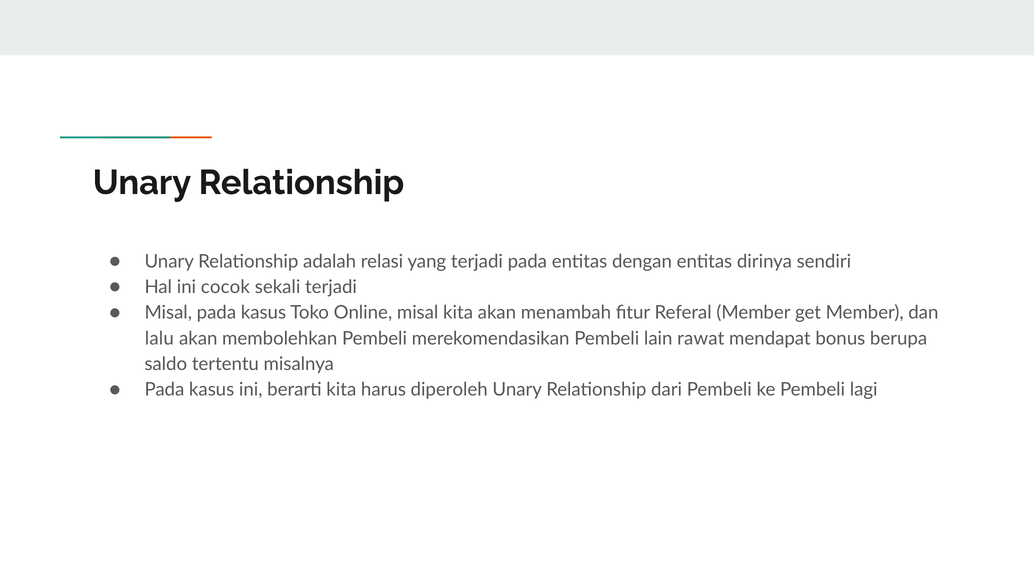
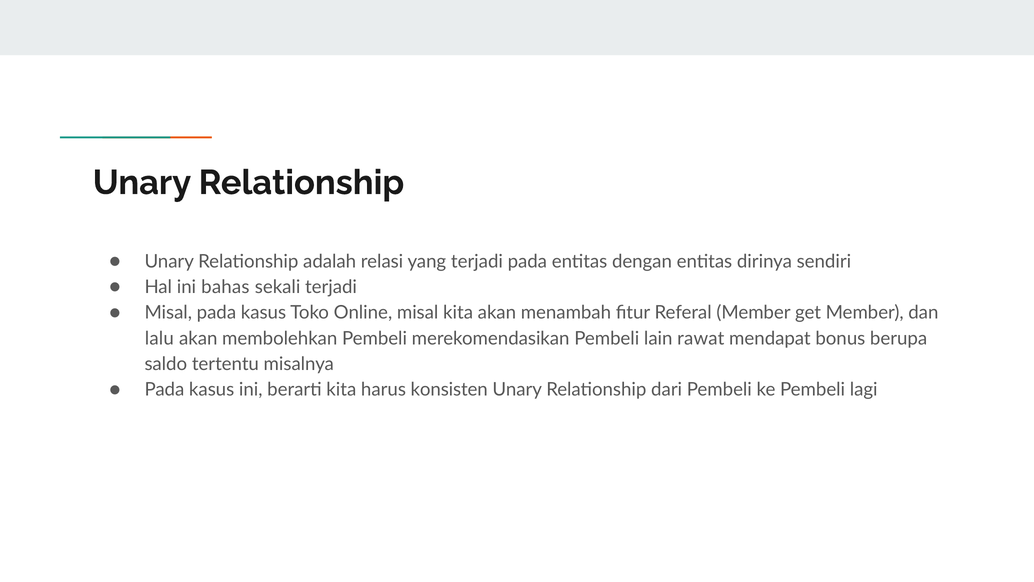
cocok: cocok -> bahas (225, 287)
diperoleh: diperoleh -> konsisten (449, 389)
